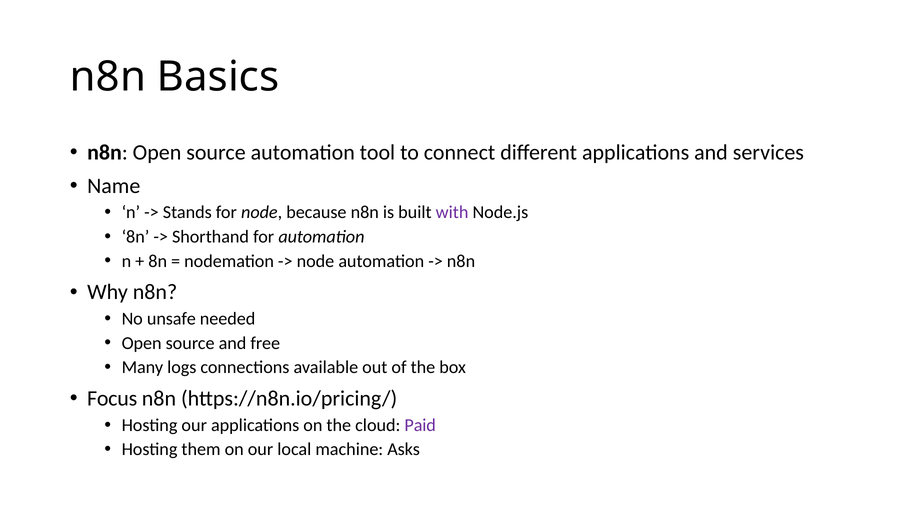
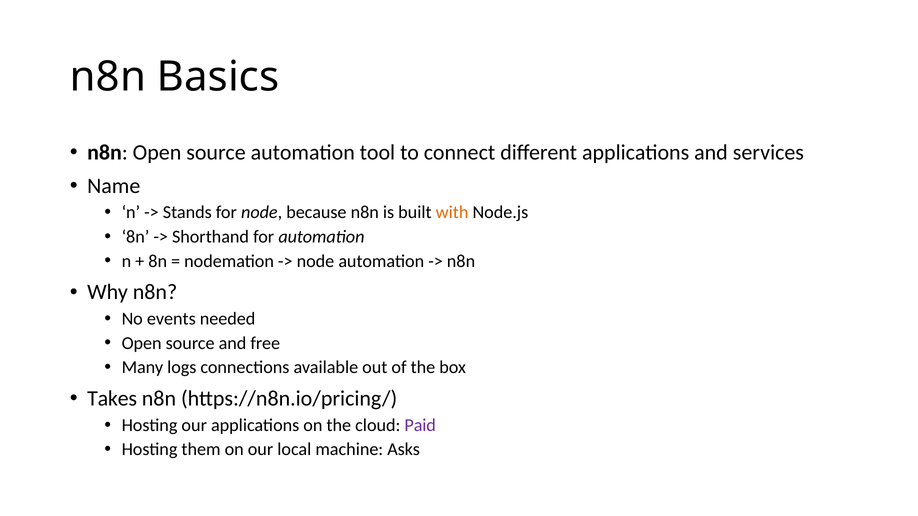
with colour: purple -> orange (452, 212)
unsafe: unsafe -> events (171, 319)
Focus: Focus -> Takes (112, 399)
